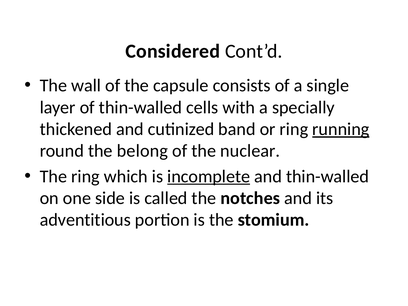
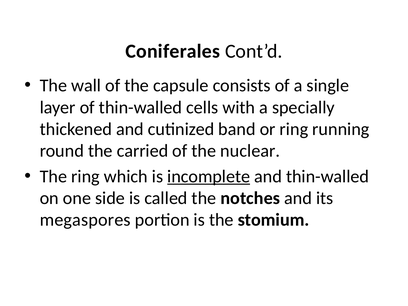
Considered: Considered -> Coniferales (173, 51)
running underline: present -> none (341, 129)
belong: belong -> carried (143, 151)
adventitious: adventitious -> megaspores (85, 220)
